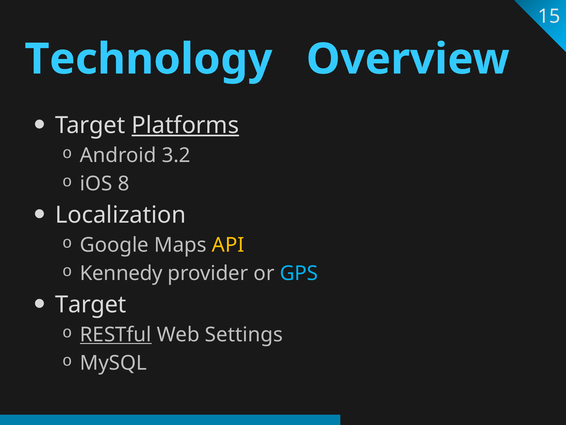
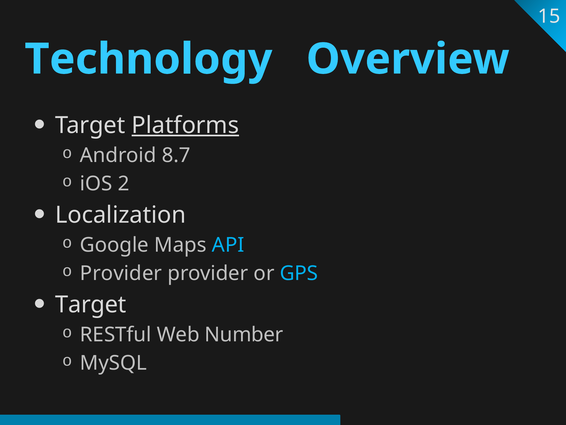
3.2: 3.2 -> 8.7 (176, 155)
8: 8 -> 2 (124, 183)
API colour: yellow -> light blue (228, 245)
Kennedy: Kennedy -> Provider (121, 273)
RESTful underline: present -> none (116, 334)
Settings: Settings -> Number (244, 334)
